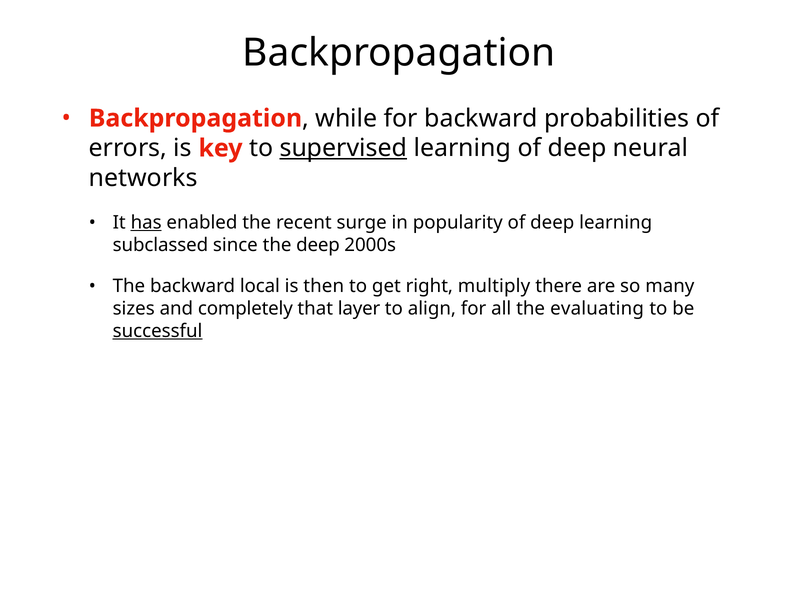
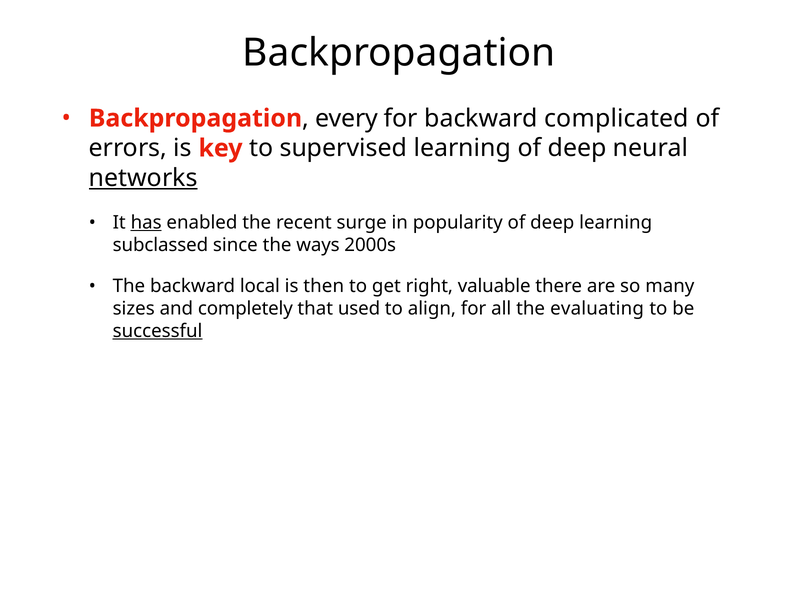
while: while -> every (346, 118)
probabilities: probabilities -> complicated (616, 118)
supervised underline: present -> none (343, 148)
networks underline: none -> present (143, 178)
the deep: deep -> ways (318, 245)
multiply: multiply -> valuable (494, 286)
layer: layer -> used (359, 309)
